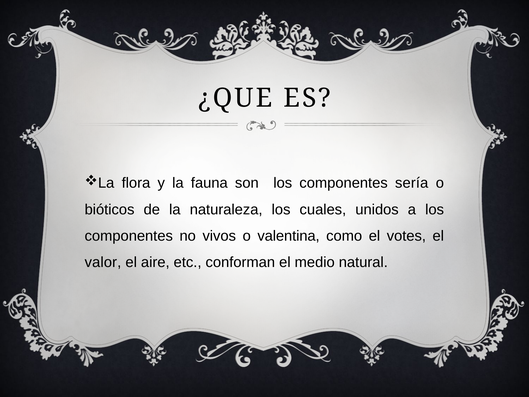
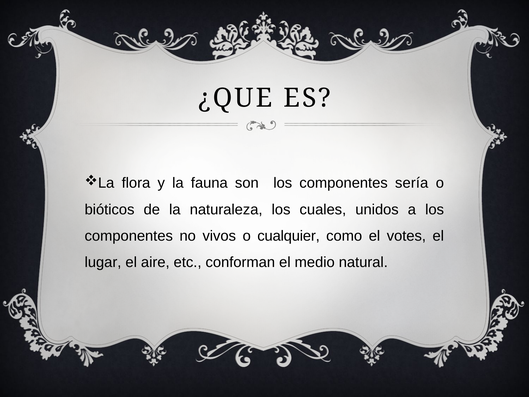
valentina: valentina -> cualquier (289, 236)
valor: valor -> lugar (103, 262)
